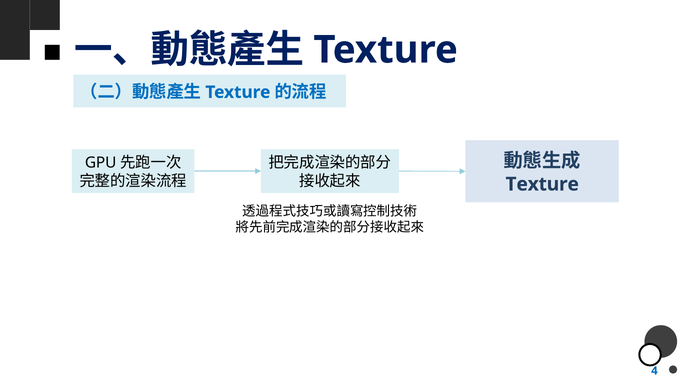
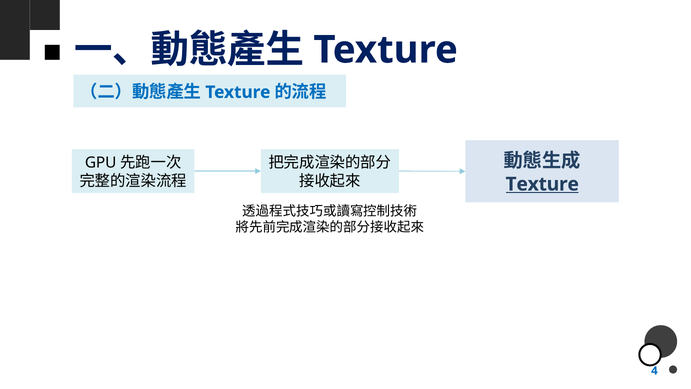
Texture underline: none -> present (542, 184)
